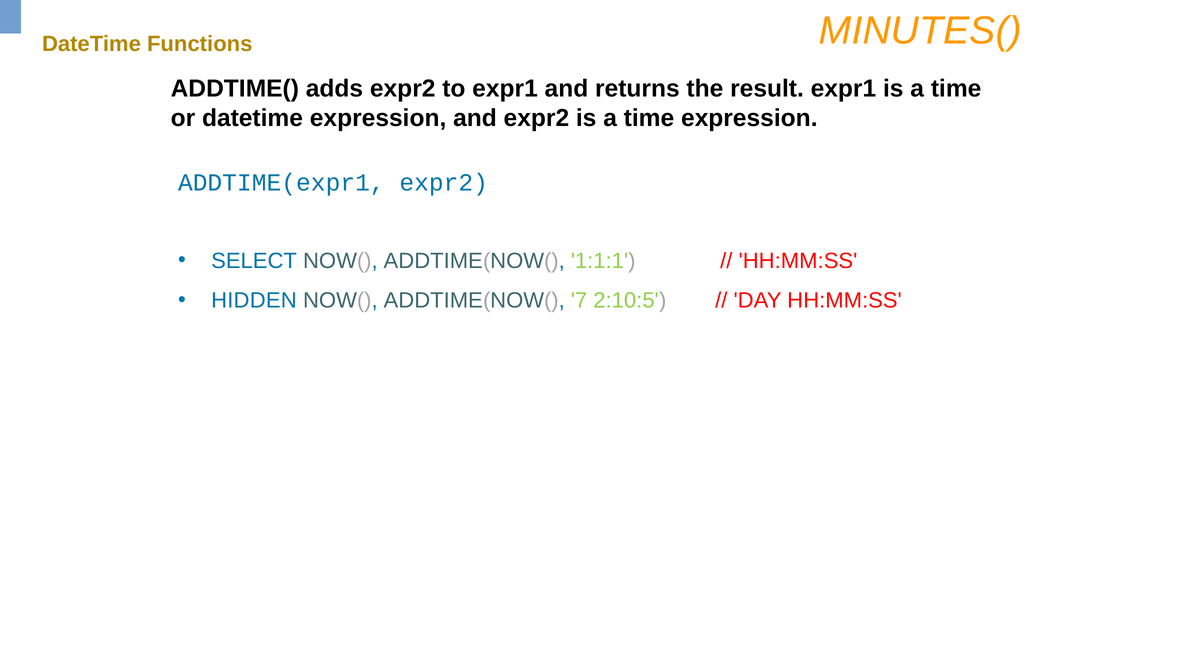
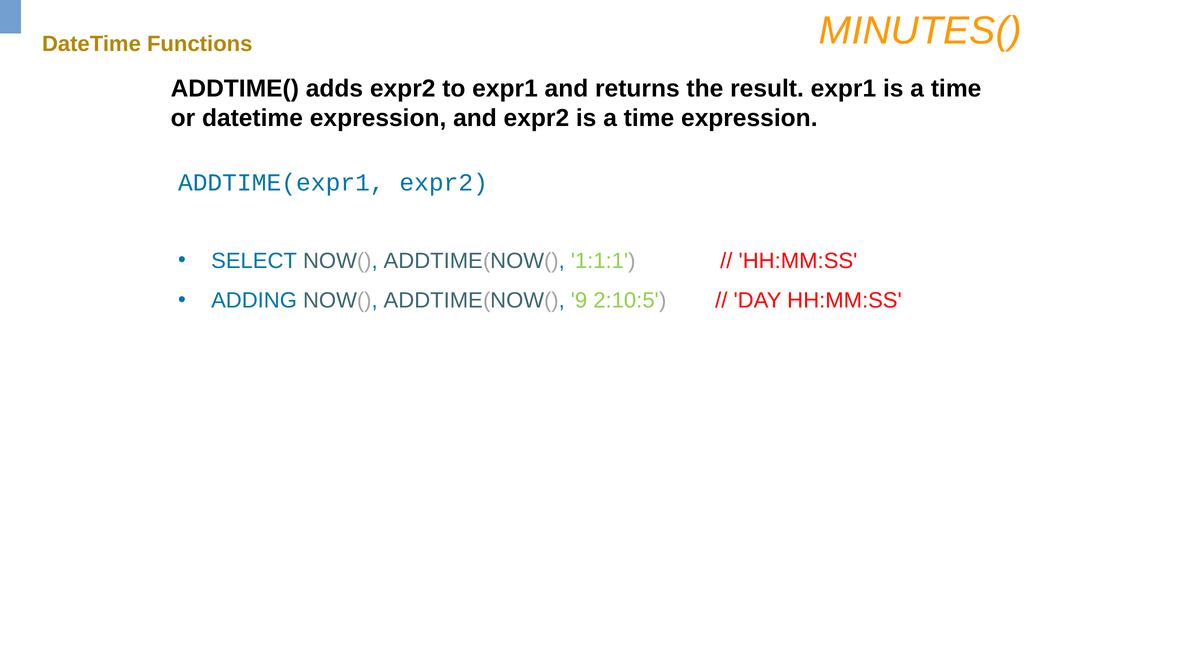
HIDDEN: HIDDEN -> ADDING (254, 300)
7: 7 -> 9 (579, 300)
